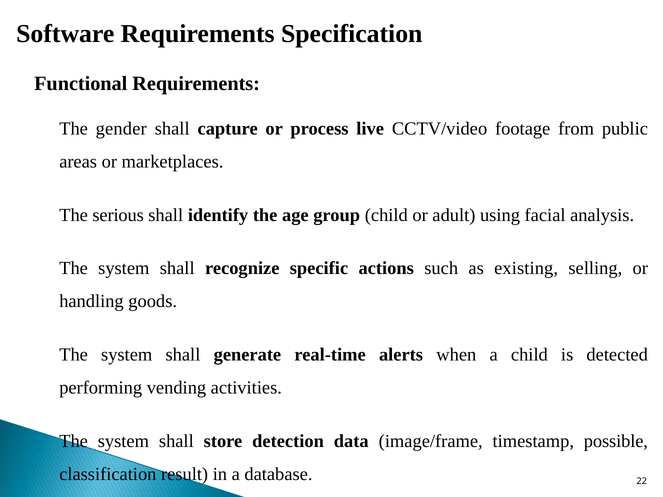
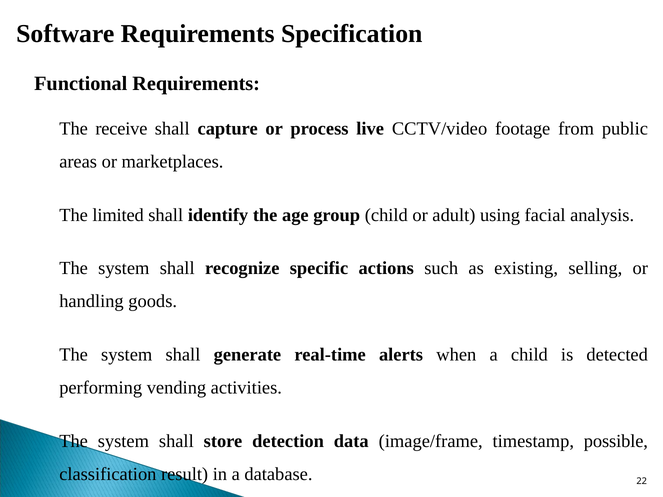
gender: gender -> receive (121, 129)
serious: serious -> limited (118, 215)
